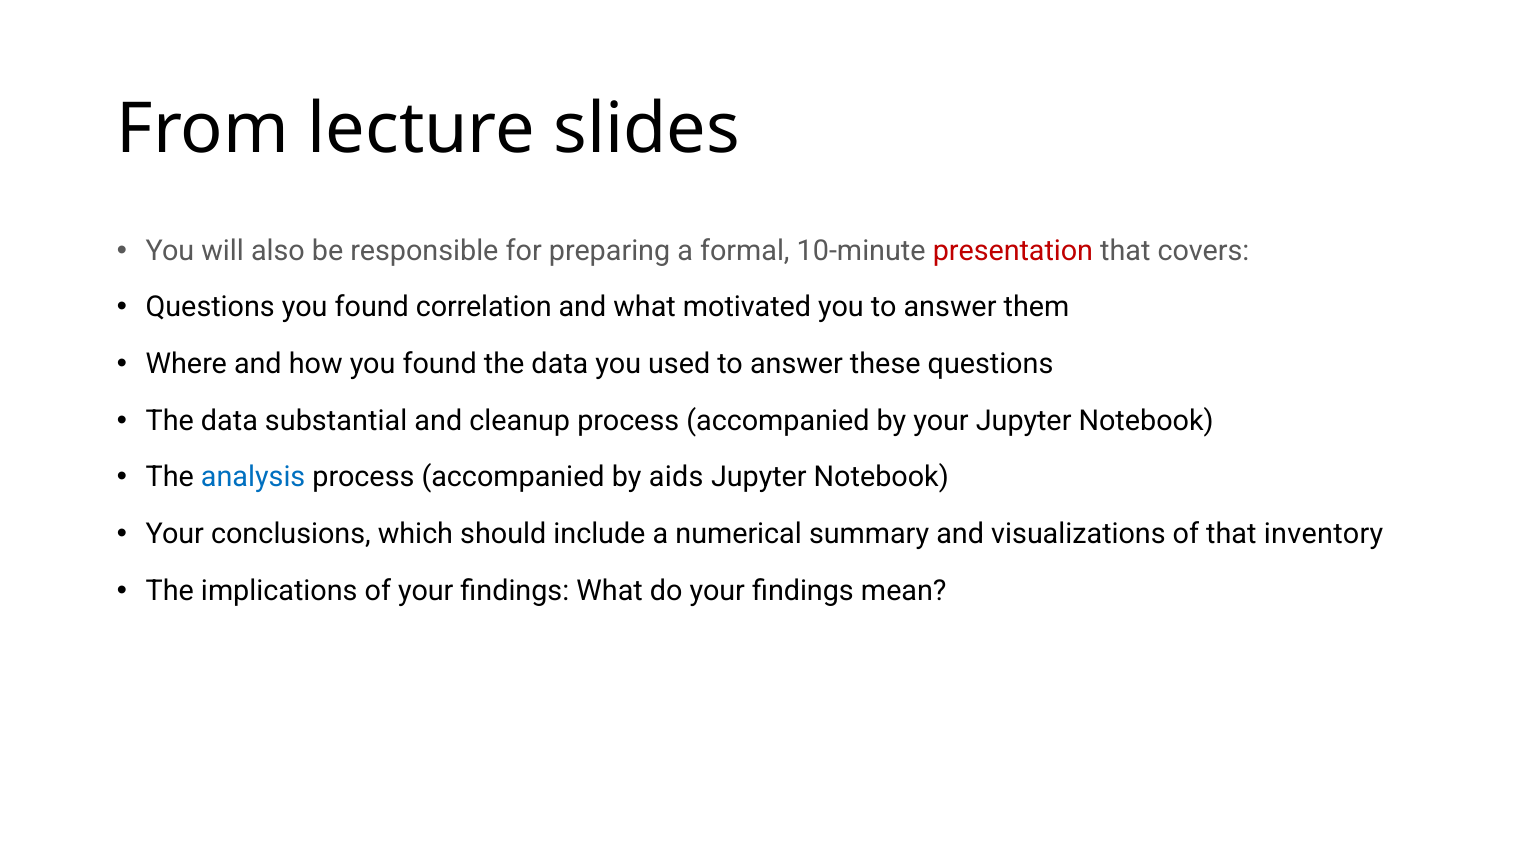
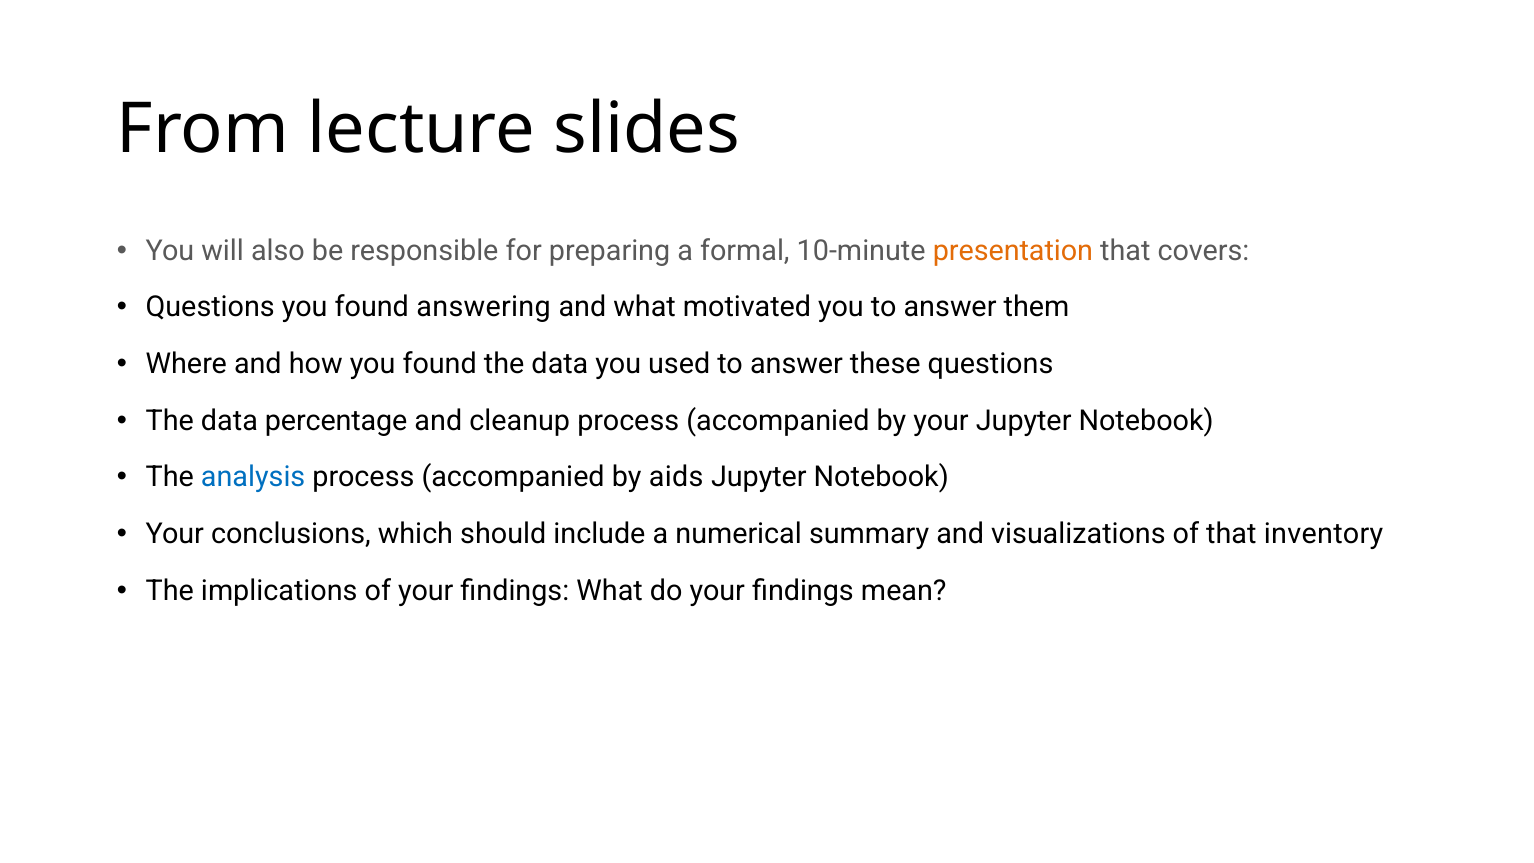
presentation colour: red -> orange (1013, 251)
correlation: correlation -> answering (484, 307)
substantial: substantial -> percentage (336, 421)
